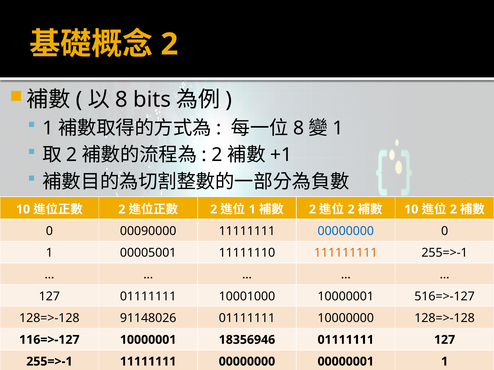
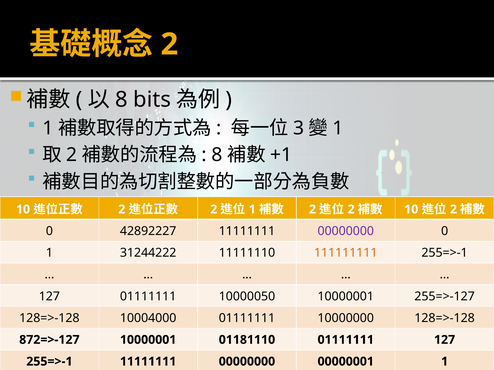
8: 8 -> 3 (299, 128)
2: 2 -> 8 (217, 155)
00090000: 00090000 -> 42892227 (148, 231)
00000000 colour: blue -> purple (346, 231)
00005001: 00005001 -> 31244222 (148, 253)
10001000: 10001000 -> 10000050 (247, 297)
516=>-127: 516=>-127 -> 255=>-127 (445, 297)
91148026: 91148026 -> 10004000 (148, 318)
116=>-127: 116=>-127 -> 872=>-127 (49, 340)
18356946: 18356946 -> 01181110 (247, 340)
